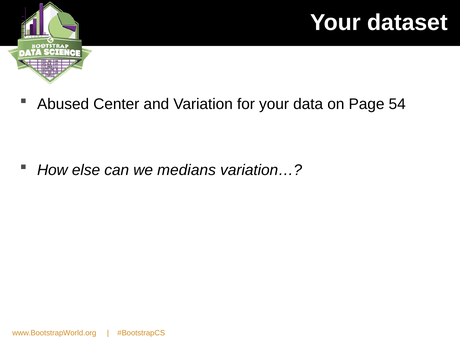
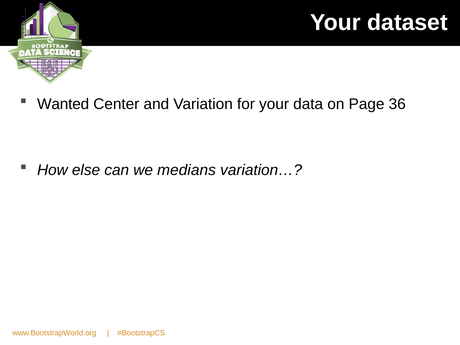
Abused: Abused -> Wanted (63, 104)
54: 54 -> 36 (397, 104)
